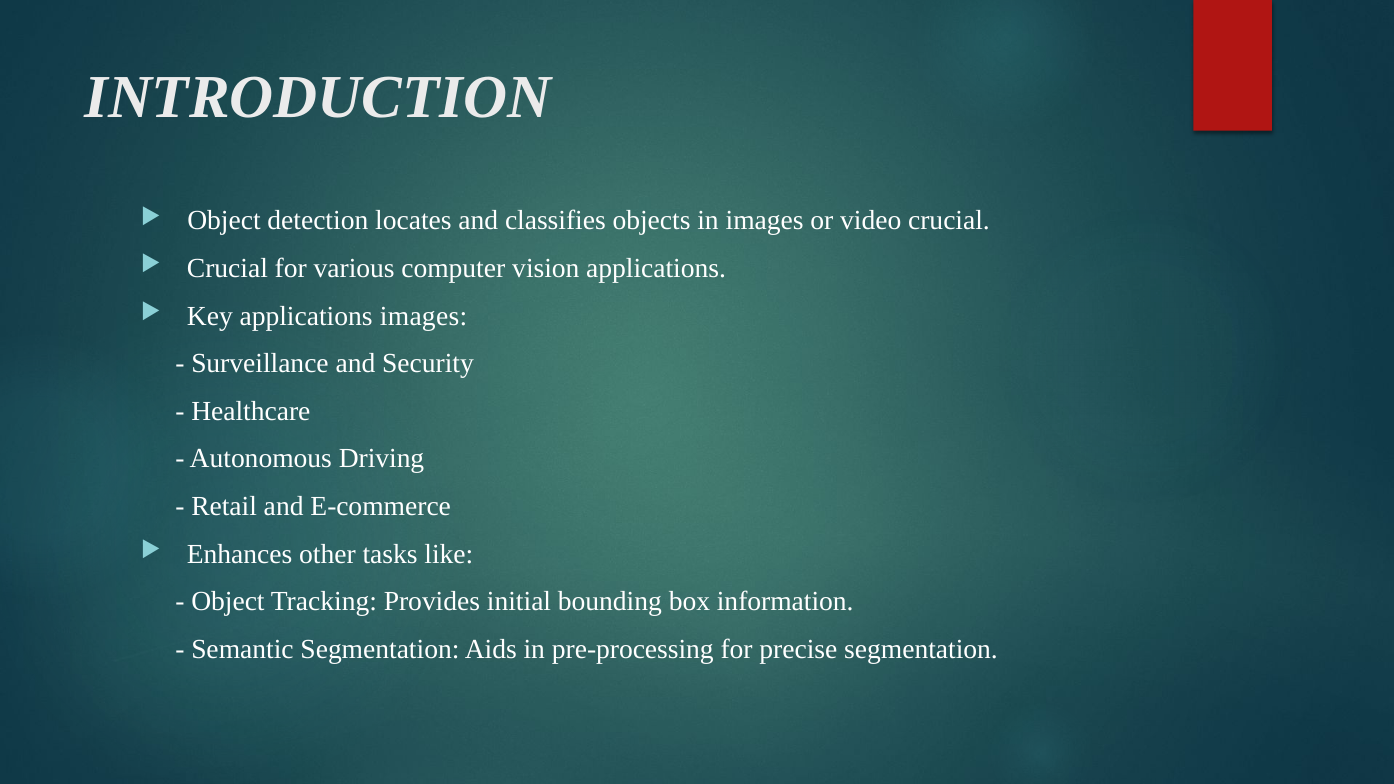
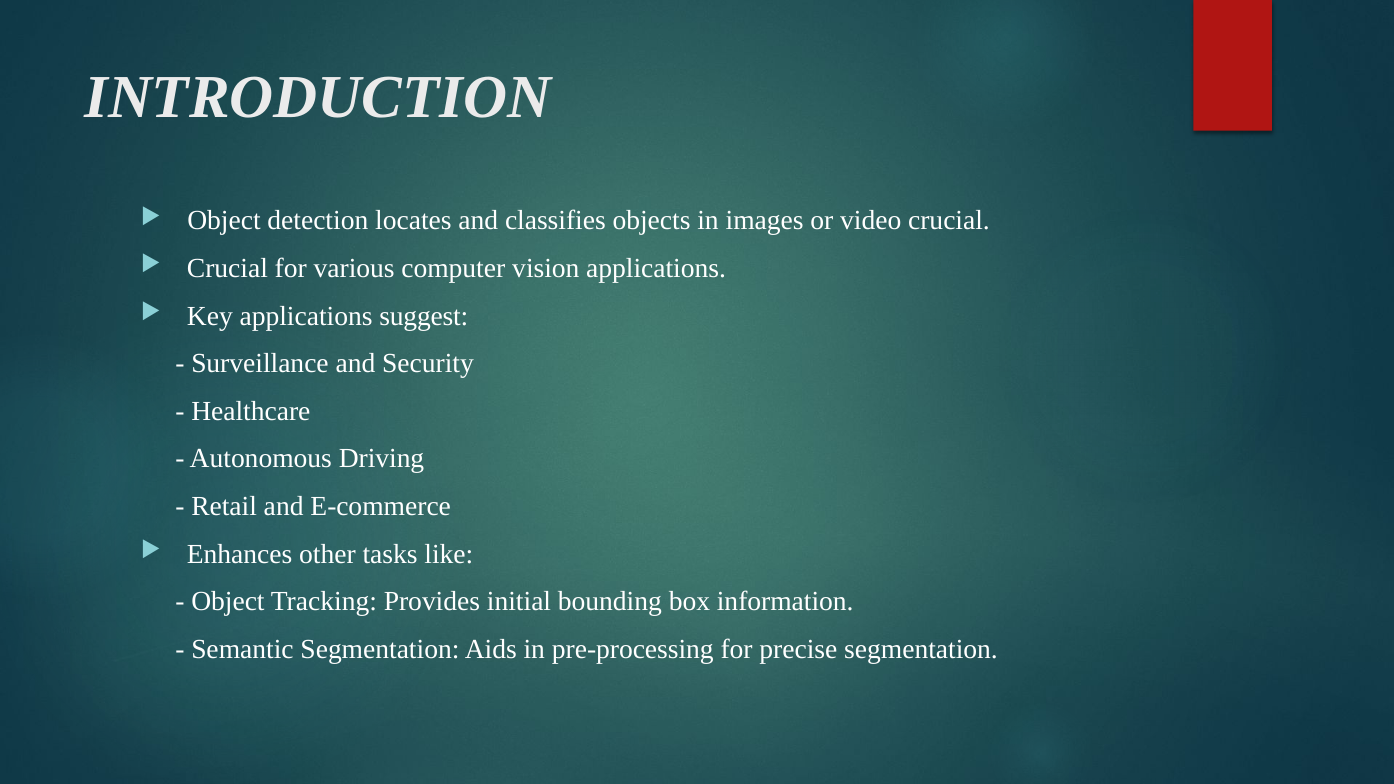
applications images: images -> suggest (424, 316)
